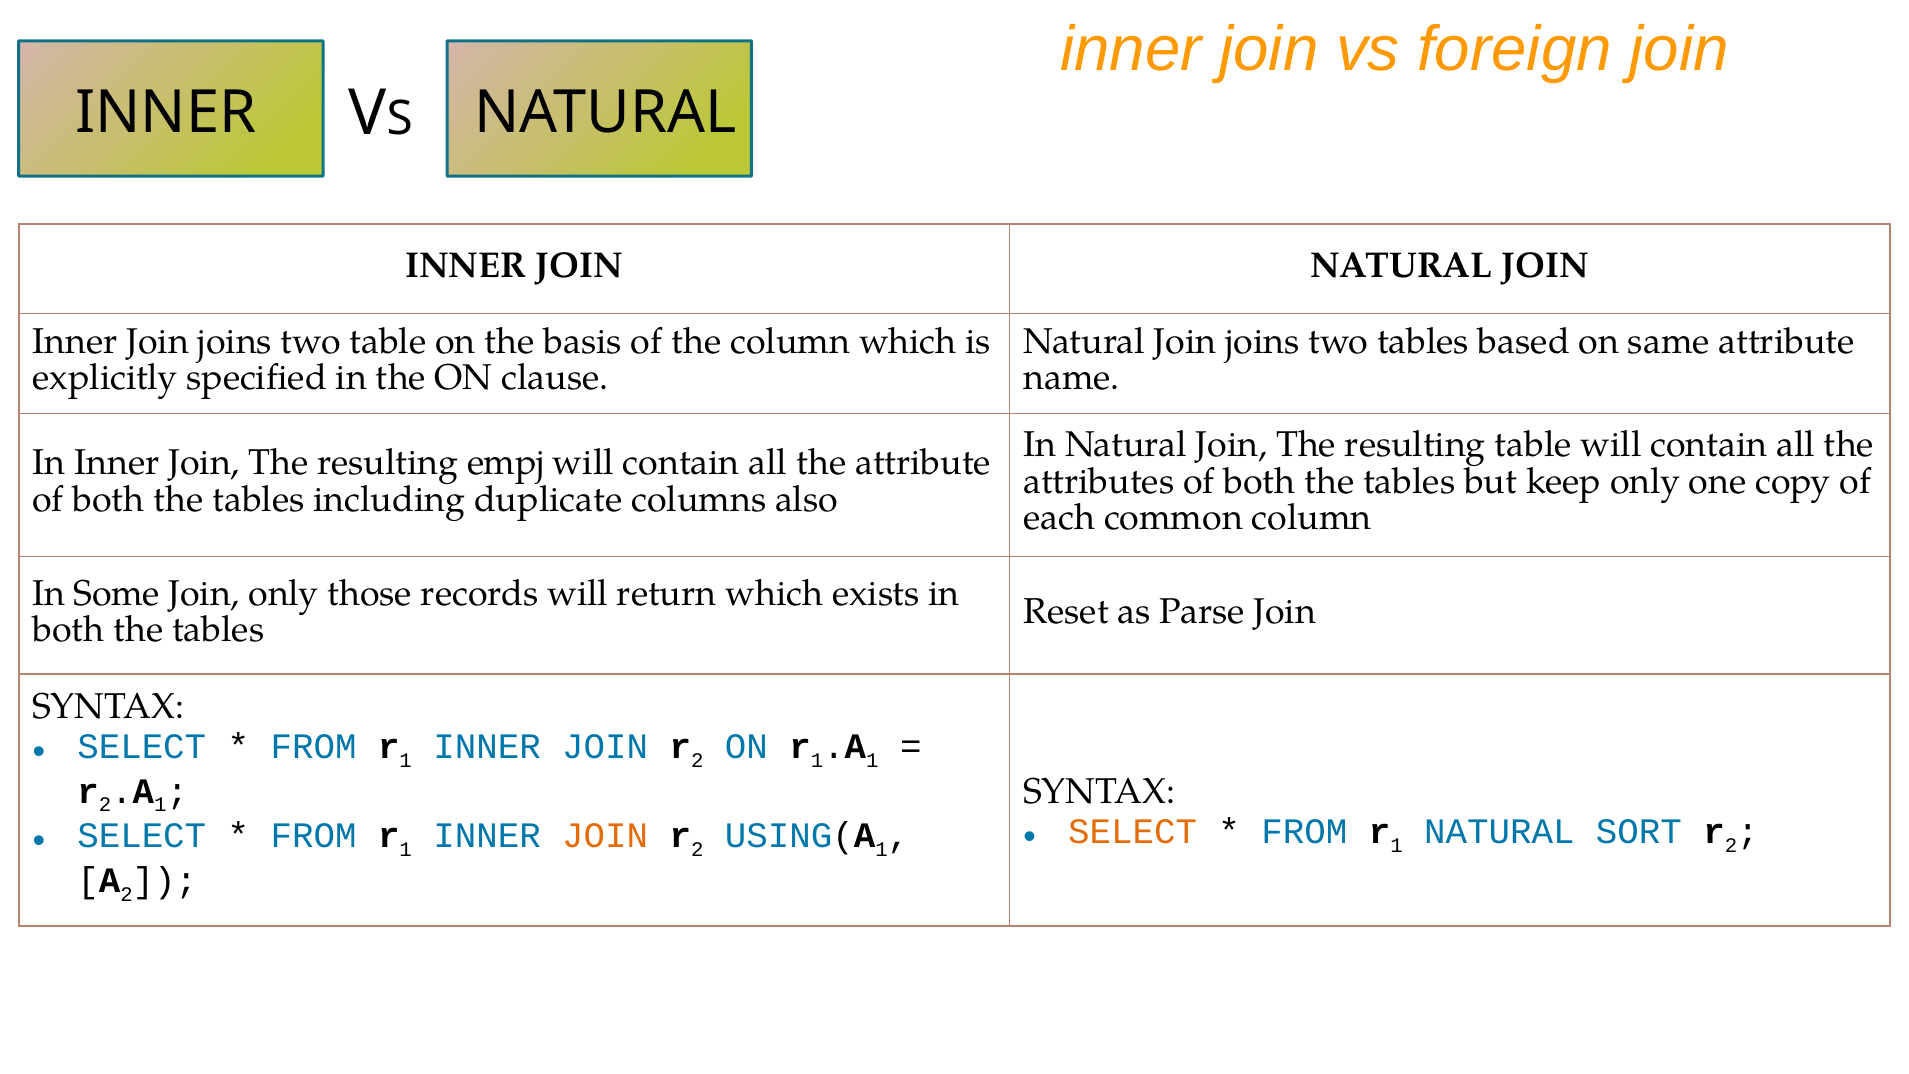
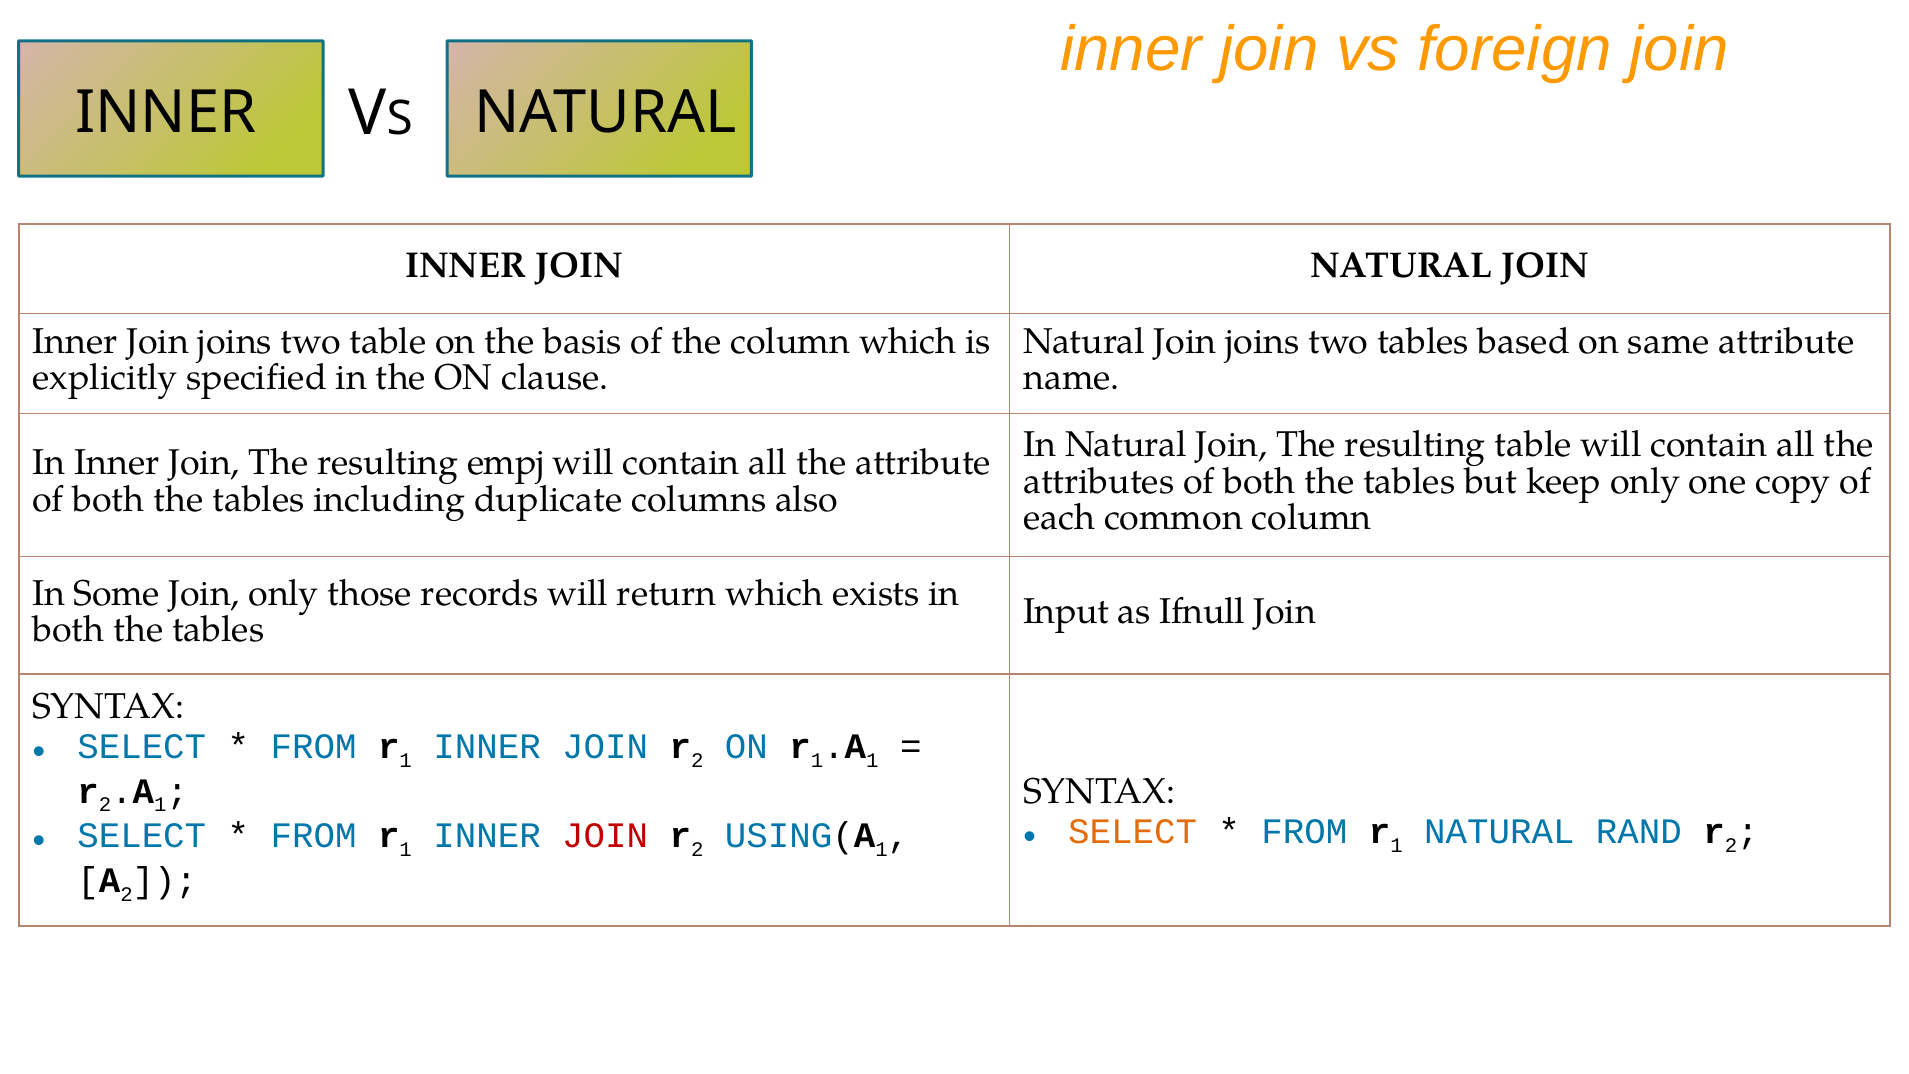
Reset: Reset -> Input (1066, 611)
Parse: Parse -> Ifnull (1202, 611)
SORT: SORT -> RAND (1639, 832)
JOIN colour: orange -> red (605, 836)
